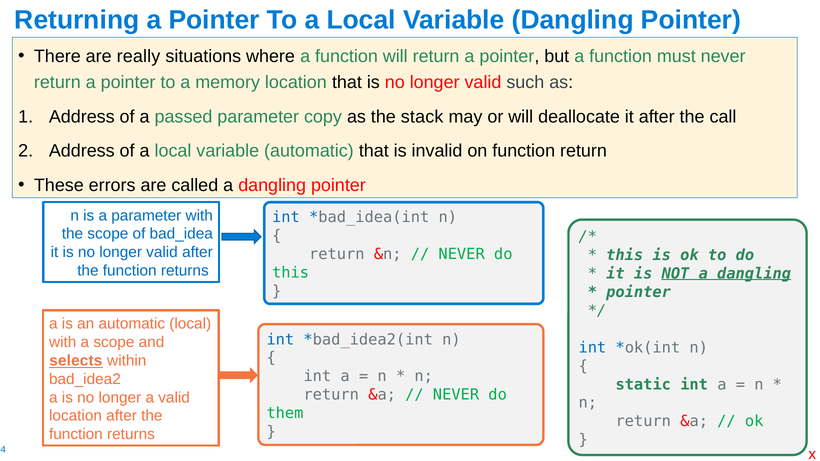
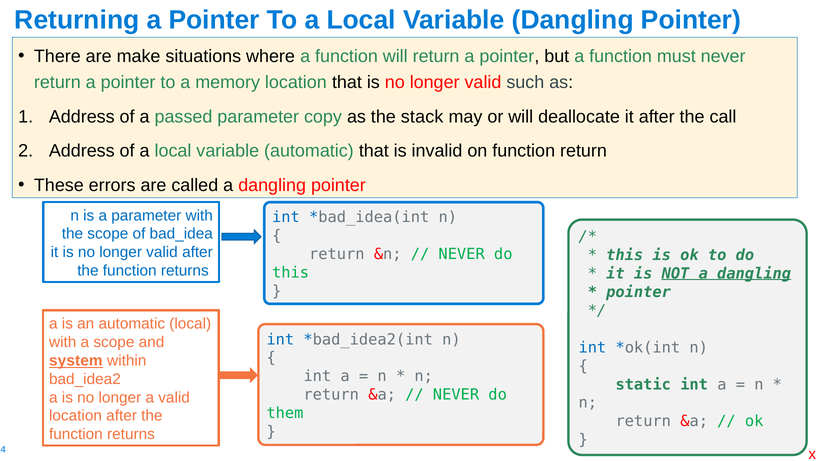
really: really -> make (139, 56)
selects: selects -> system (76, 361)
